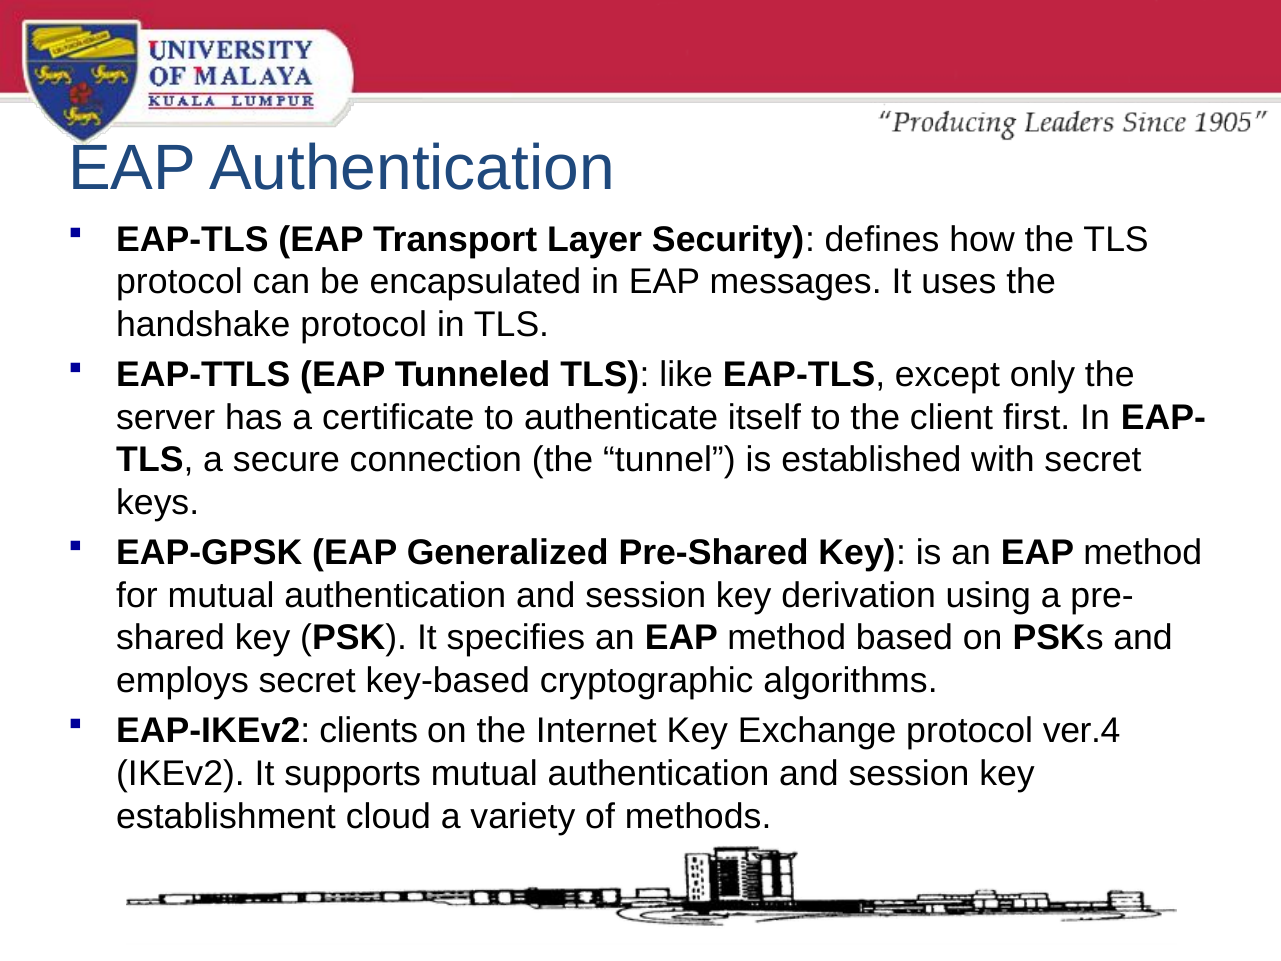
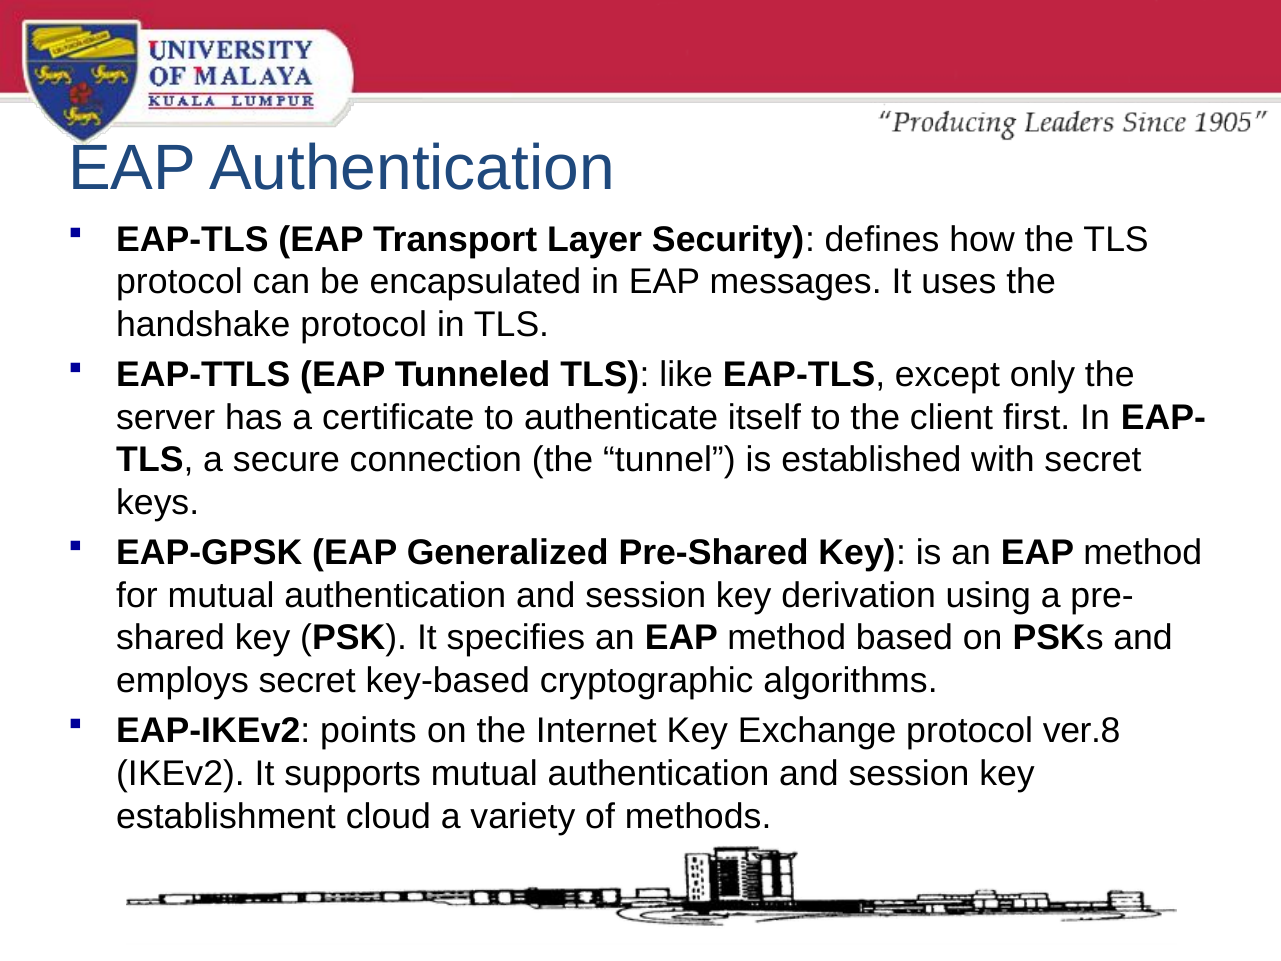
clients: clients -> points (368, 731)
ver.4: ver.4 -> ver.8 (1082, 731)
